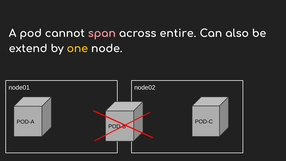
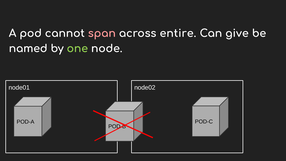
also: also -> give (237, 33)
extend: extend -> named (28, 49)
one colour: yellow -> light green (77, 49)
